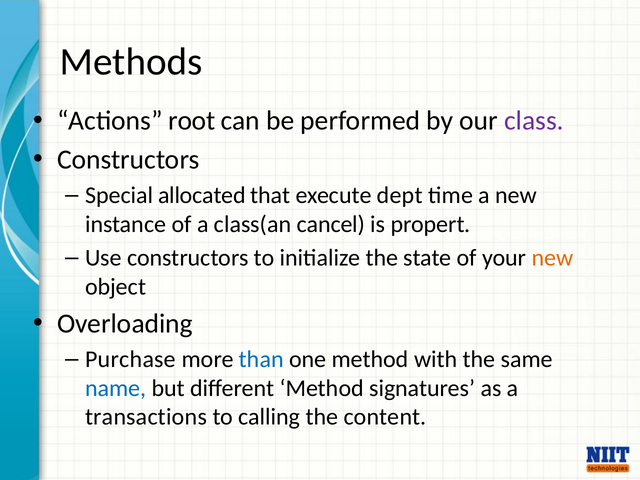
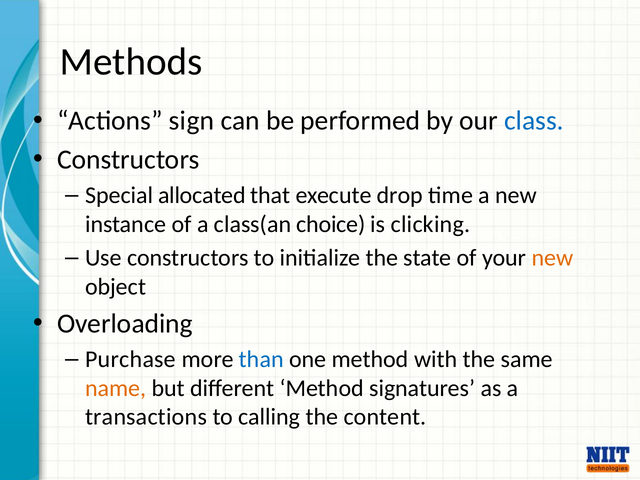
root: root -> sign (192, 121)
class colour: purple -> blue (534, 121)
dept: dept -> drop (400, 195)
cancel: cancel -> choice (331, 224)
propert: propert -> clicking (430, 224)
name colour: blue -> orange (116, 388)
